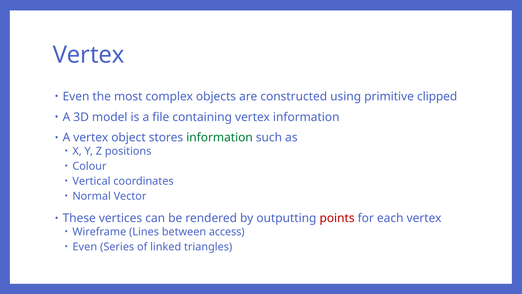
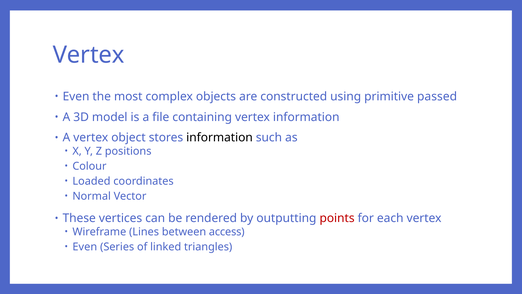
clipped: clipped -> passed (437, 96)
information colour: green -> black (220, 137)
Vertical: Vertical -> Loaded (91, 181)
